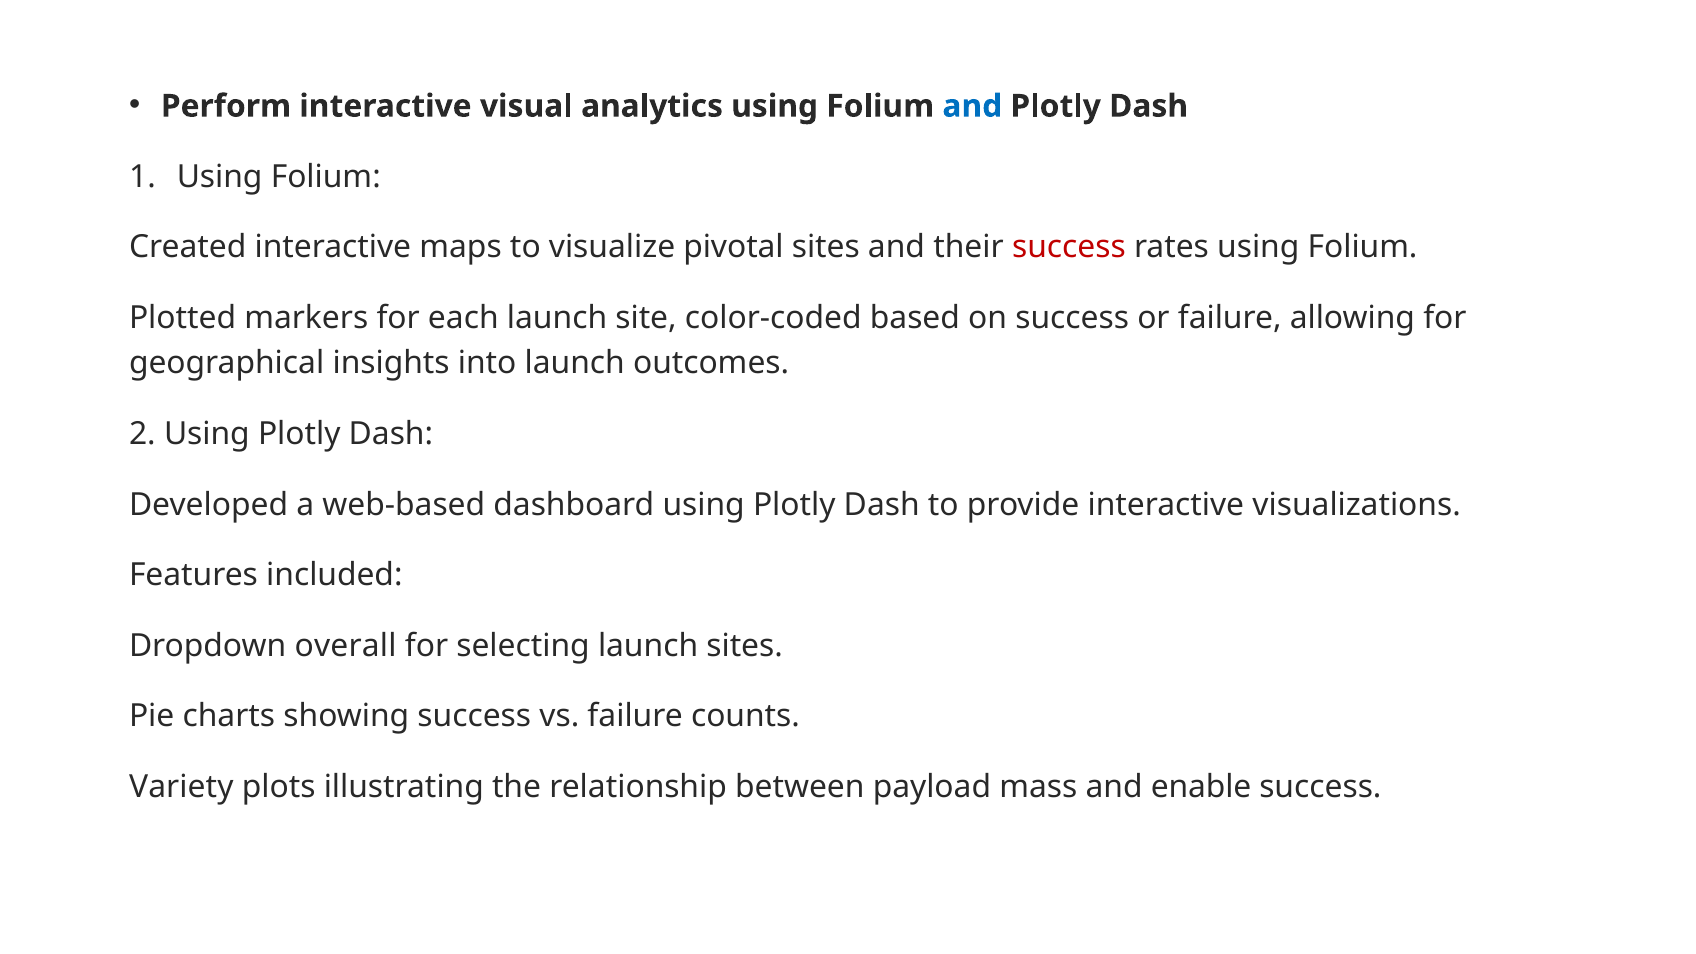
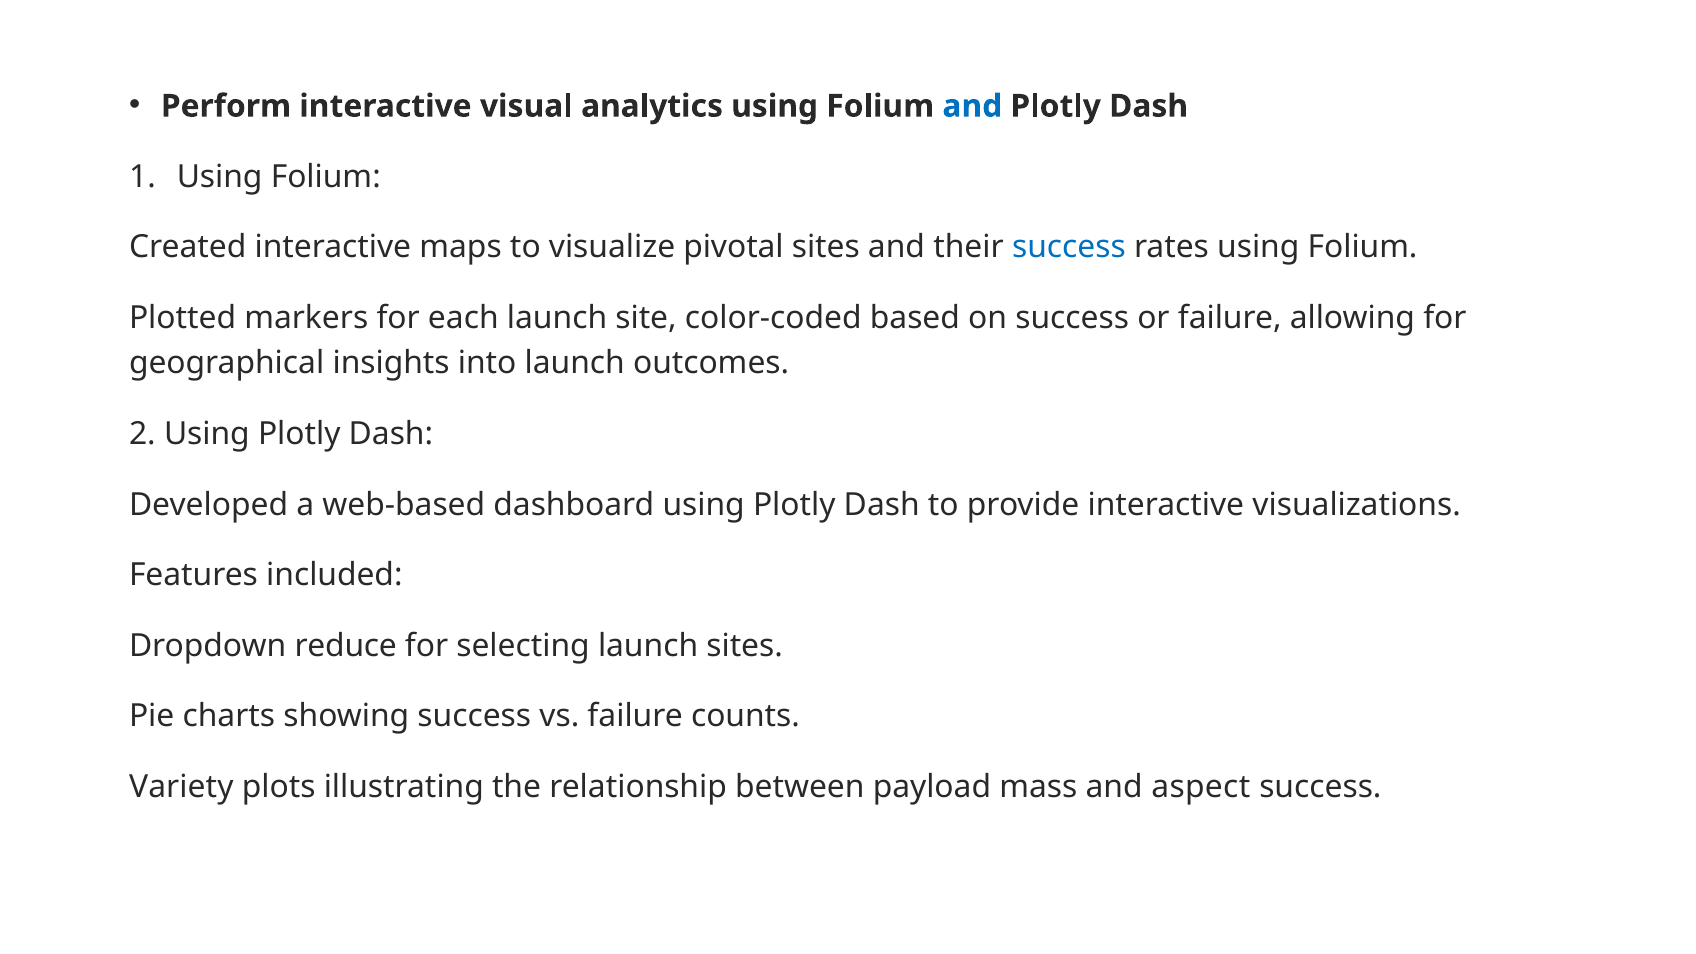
success colour: red -> blue (1069, 247)
overall: overall -> reduce (346, 646)
enable: enable -> aspect (1201, 787)
